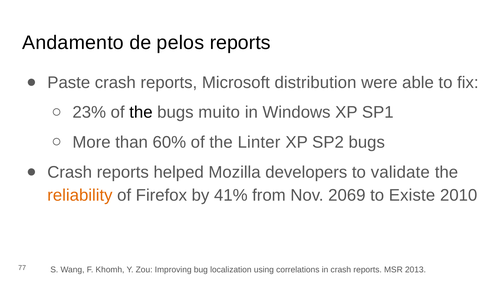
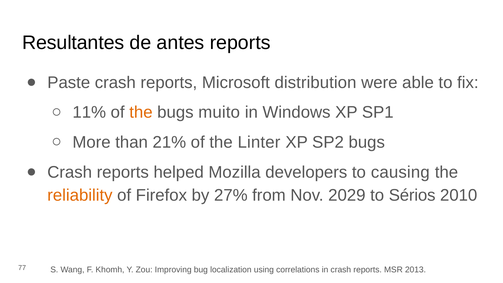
Andamento: Andamento -> Resultantes (73, 43)
pelos: pelos -> antes (181, 43)
23%: 23% -> 11% (89, 112)
the colour: black -> orange (141, 112)
60%: 60% -> 21% (169, 142)
validate: validate -> causing (400, 172)
41%: 41% -> 27% (231, 195)
2069: 2069 -> 2029 (347, 195)
Existe: Existe -> Sérios (412, 195)
